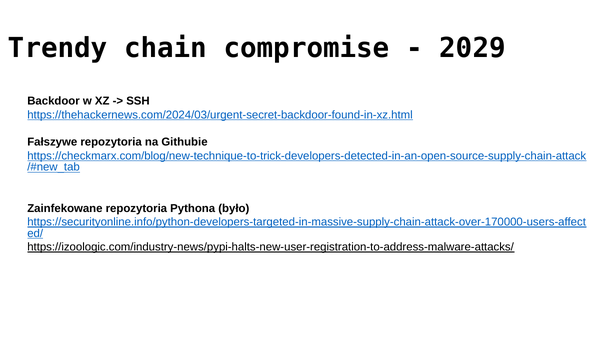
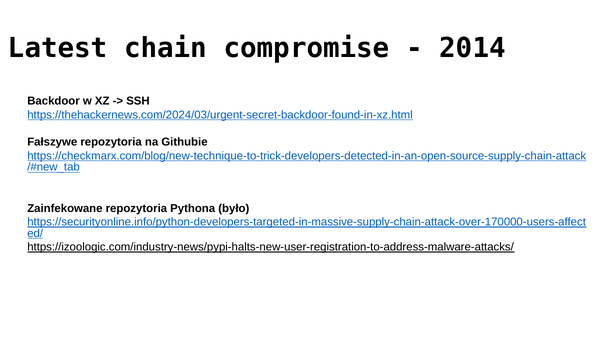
Trendy: Trendy -> Latest (58, 48)
2029: 2029 -> 2014 (473, 48)
